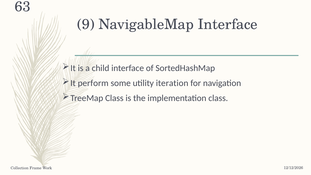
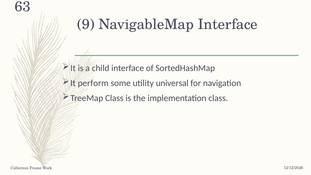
iteration: iteration -> universal (172, 83)
